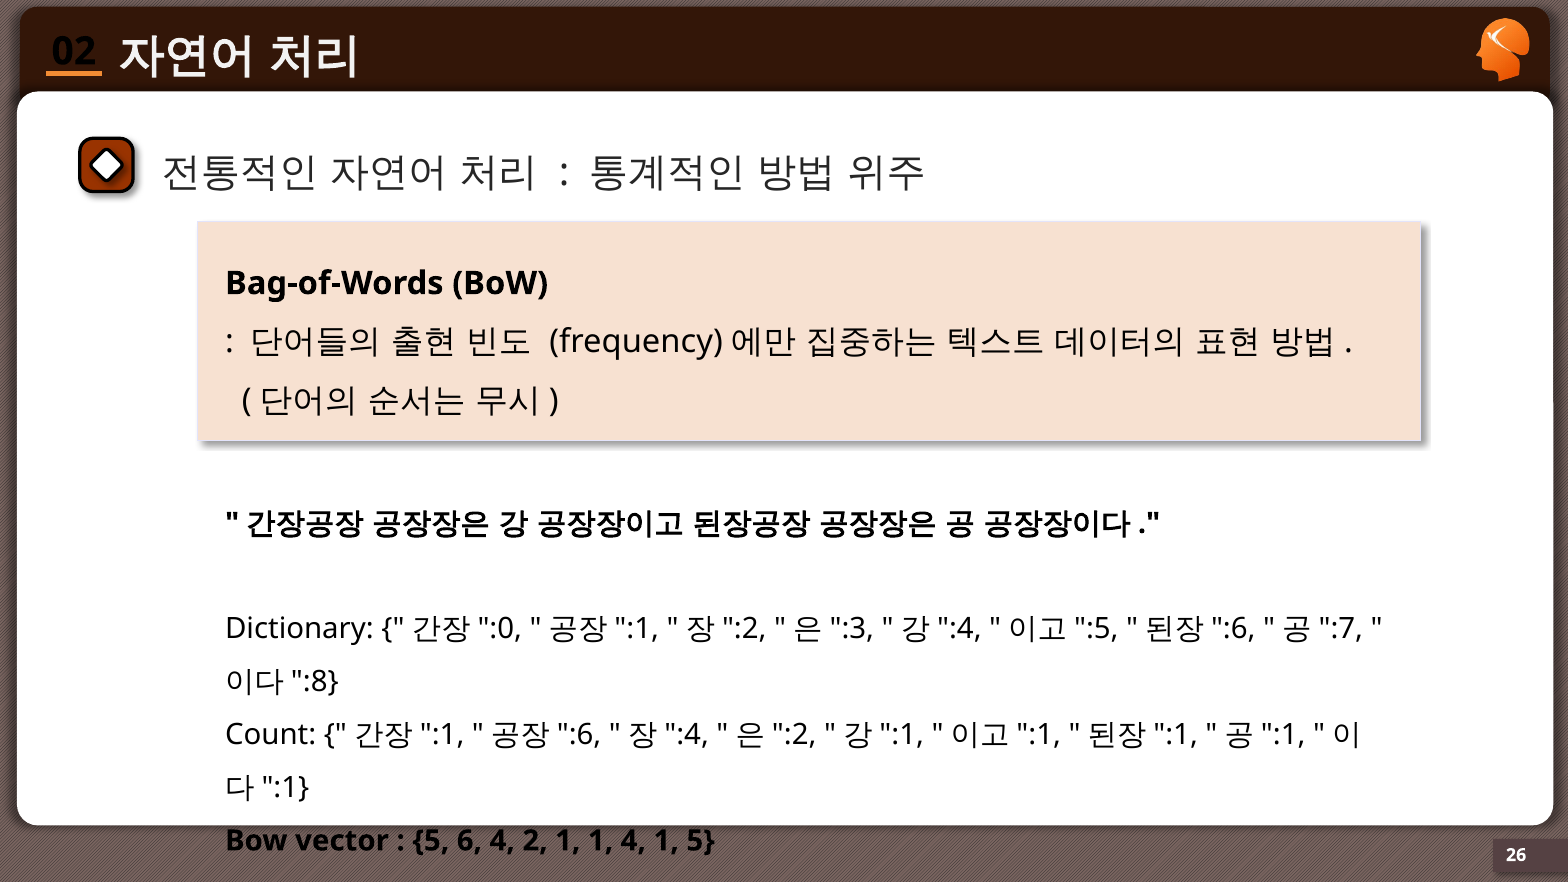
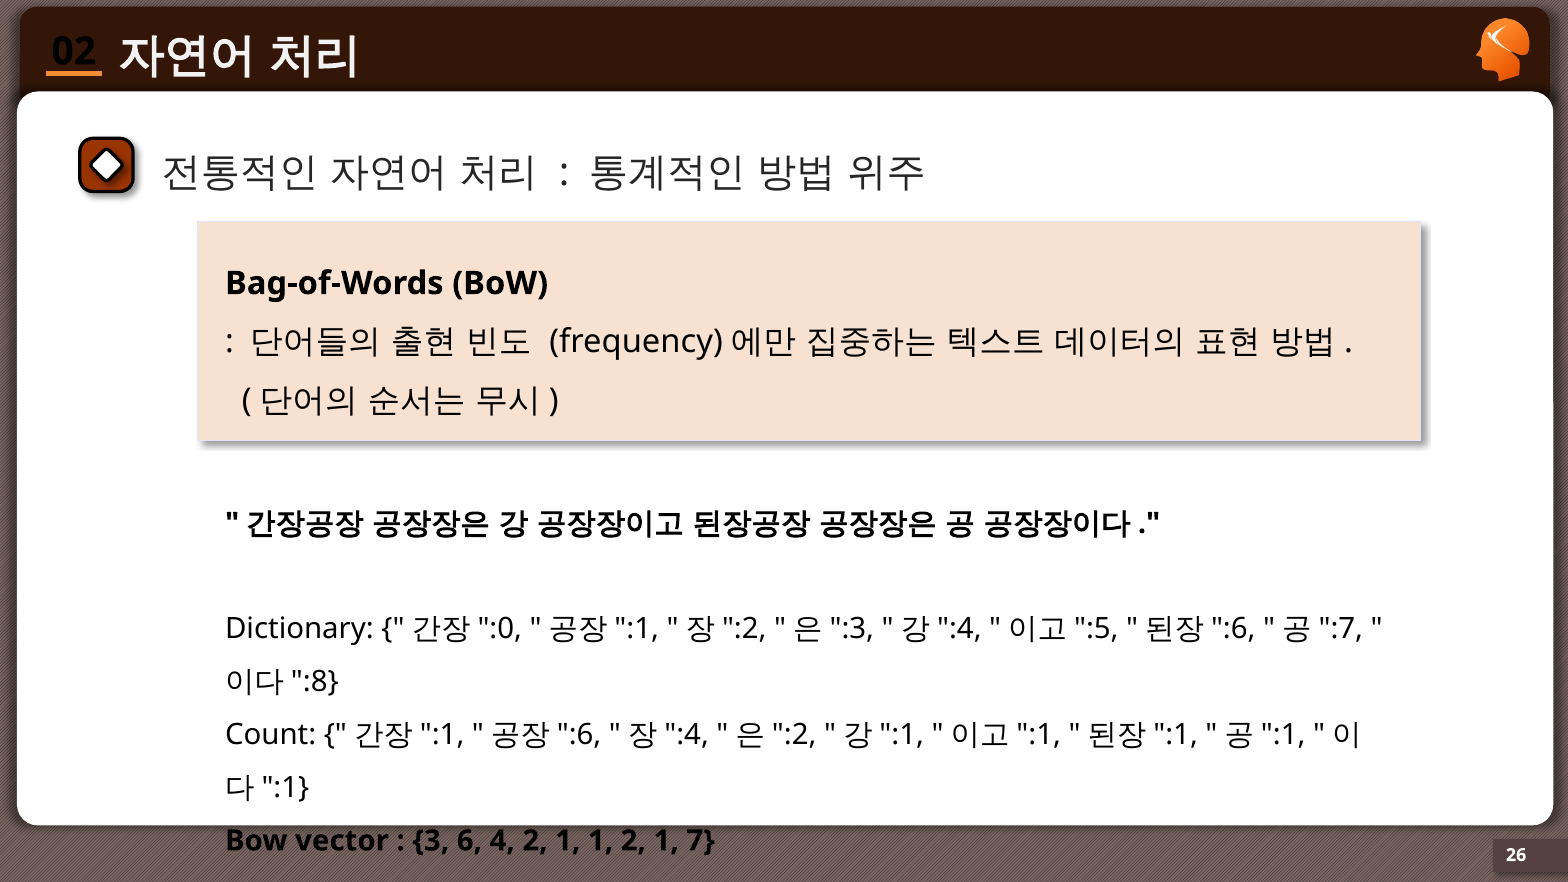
5: 5 -> 3 (431, 841)
1 4: 4 -> 2 (633, 841)
1 5: 5 -> 7 (701, 841)
